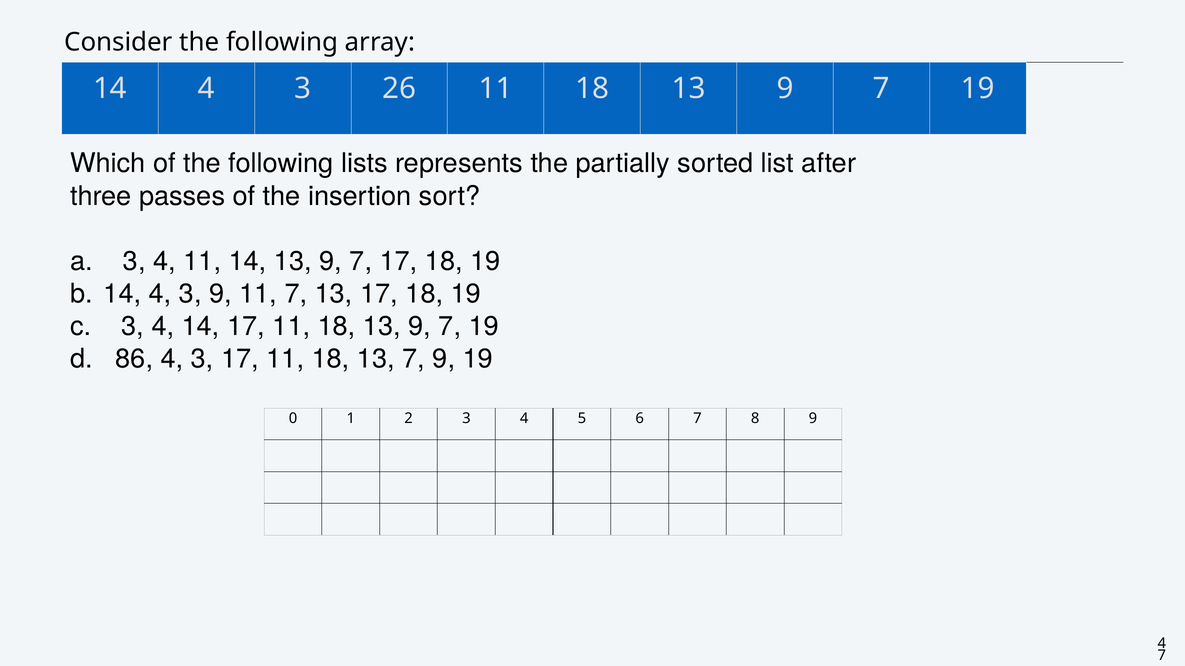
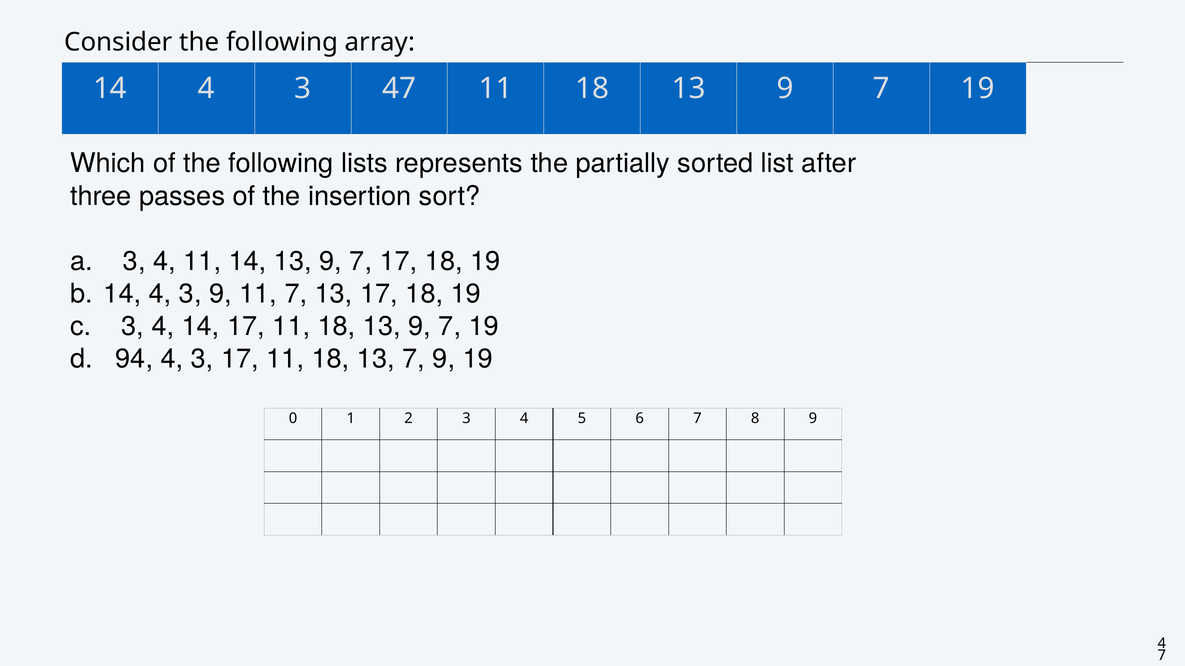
26: 26 -> 47 (399, 88)
86: 86 -> 94 (134, 359)
